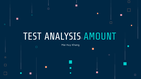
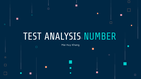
AMOUNT: AMOUNT -> NUMBER (100, 36)
